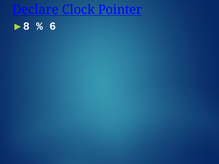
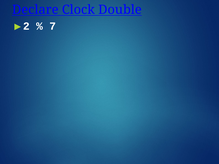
Pointer: Pointer -> Double (120, 10)
8: 8 -> 2 (26, 26)
6: 6 -> 7 (53, 26)
